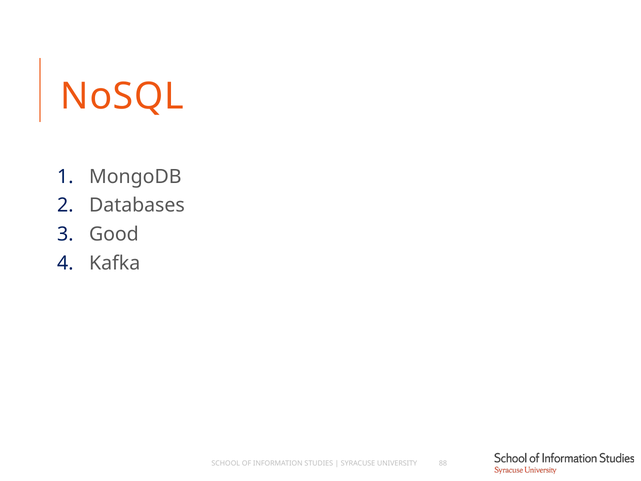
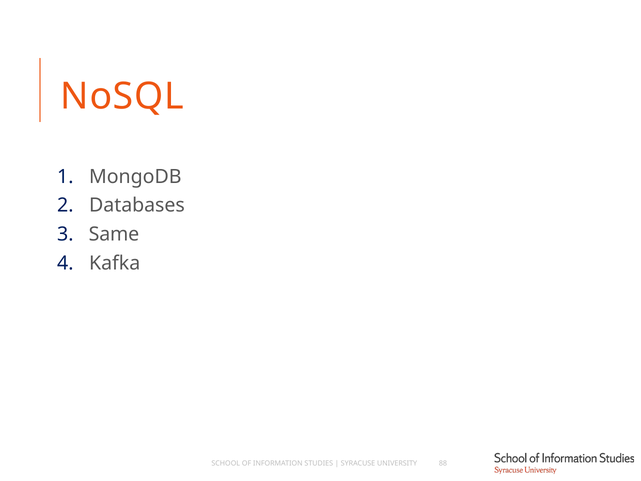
Good: Good -> Same (114, 234)
